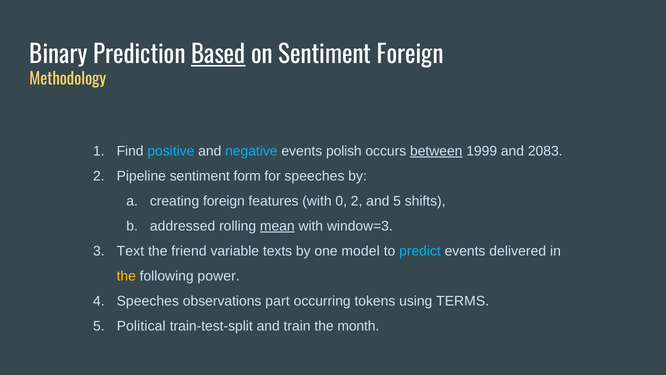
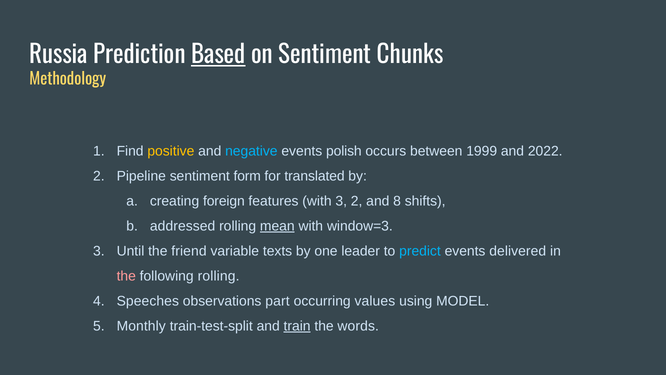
Binary: Binary -> Russia (59, 55)
Sentiment Foreign: Foreign -> Chunks (410, 55)
positive colour: light blue -> yellow (171, 151)
between underline: present -> none (436, 151)
2083: 2083 -> 2022 (545, 151)
for speeches: speeches -> translated (315, 176)
with 0: 0 -> 3 (341, 201)
and 5: 5 -> 8 (397, 201)
Text: Text -> Until (130, 251)
model: model -> leader (361, 251)
the colour: yellow -> pink (126, 276)
following power: power -> rolling (219, 276)
tokens: tokens -> values (375, 301)
TERMS: TERMS -> MODEL (463, 301)
Political: Political -> Monthly (141, 326)
train underline: none -> present (297, 326)
month: month -> words (358, 326)
